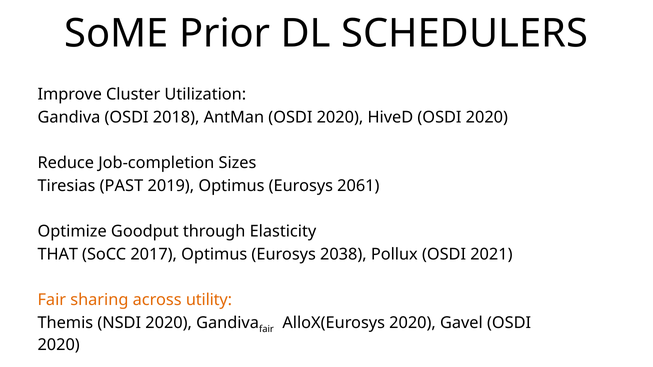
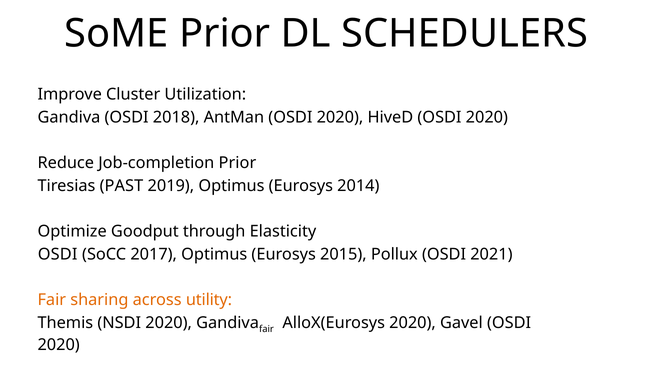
Job-completion Sizes: Sizes -> Prior (237, 163)
2061: 2061 -> 2014 (358, 186)
THAT: THAT -> OSDI (58, 255)
2038: 2038 -> 2015 (343, 255)
